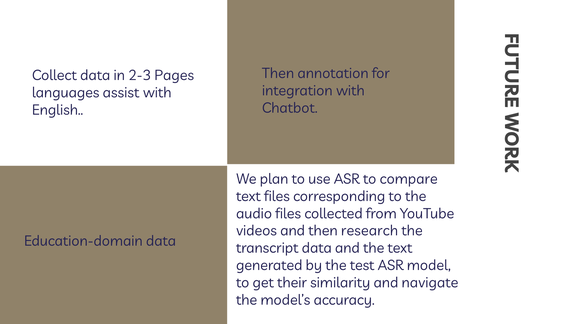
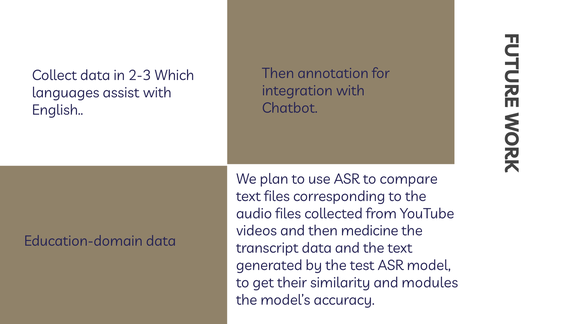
Pages: Pages -> Which (174, 75)
research: research -> medicine (370, 231)
navigate: navigate -> modules (430, 283)
